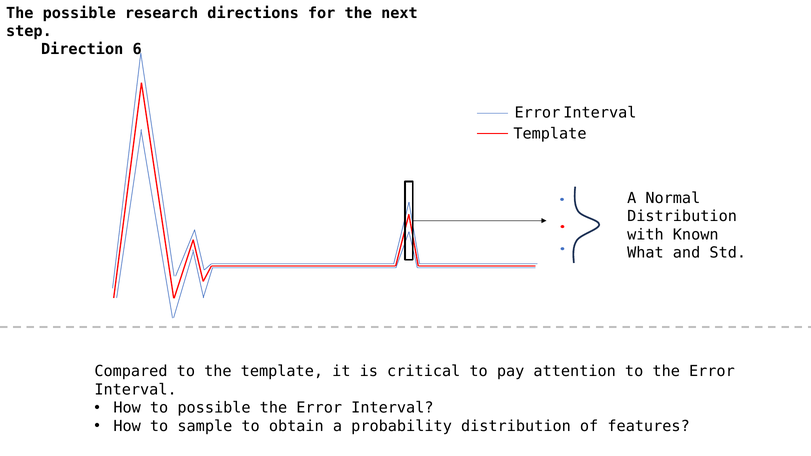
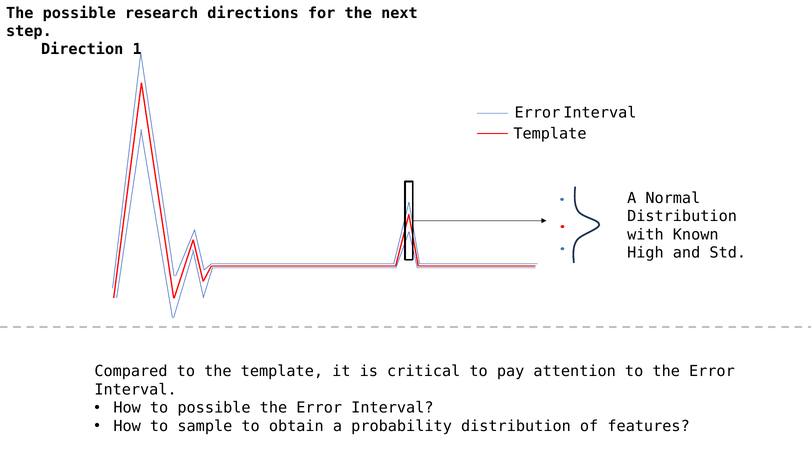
6: 6 -> 1 (137, 49)
What: What -> High (645, 253)
